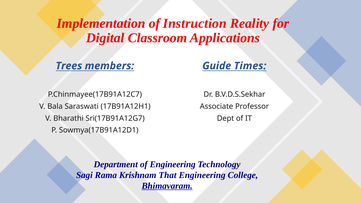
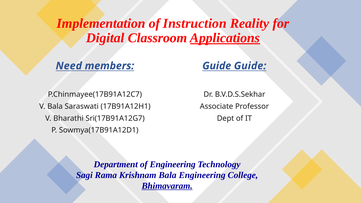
Applications underline: none -> present (225, 38)
Trees: Trees -> Need (69, 66)
Guide Times: Times -> Guide (250, 66)
Krishnam That: That -> Bala (168, 175)
